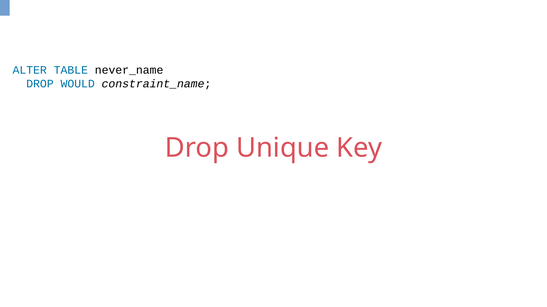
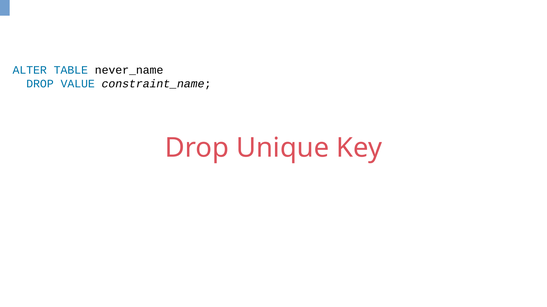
WOULD: WOULD -> VALUE (78, 84)
